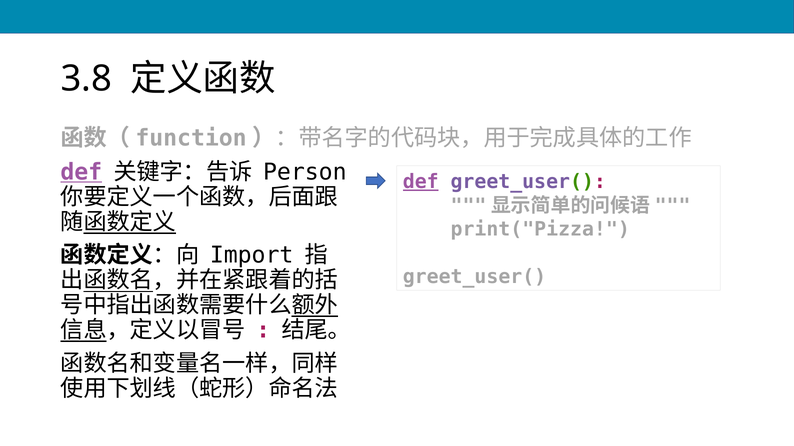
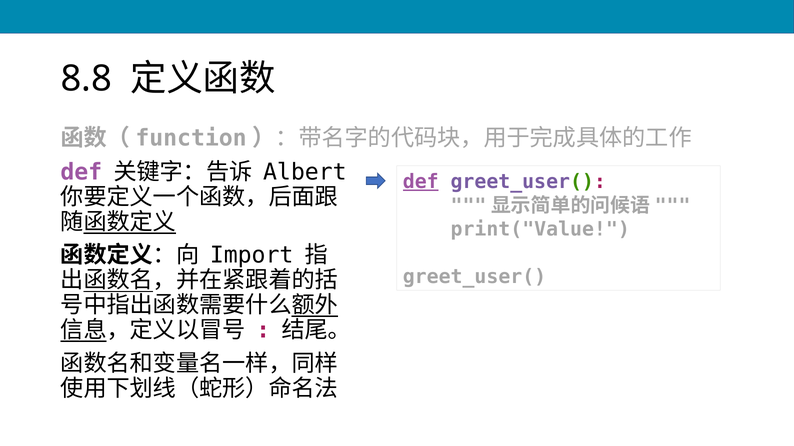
3.8: 3.8 -> 8.8 (86, 79)
def underline: present -> none (81, 172)
Person: Person -> Albert (305, 172)
print("Pizza: print("Pizza -> print("Value (540, 230)
